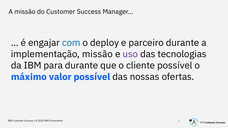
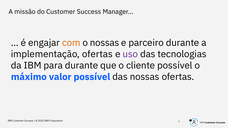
com colour: blue -> orange (71, 43)
o deploy: deploy -> nossas (105, 43)
implementação missão: missão -> ofertas (97, 54)
